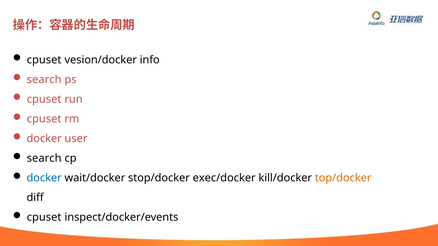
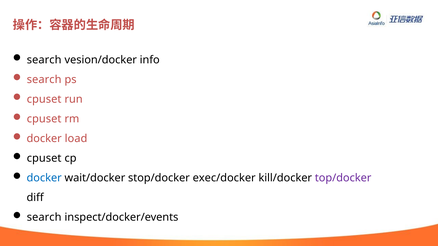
cpuset: cpuset -> search (44, 60)
user: user -> load (76, 139)
search: search -> cpuset (44, 158)
top/docker colour: orange -> purple (343, 178)
cpuset: cpuset -> search (44, 218)
